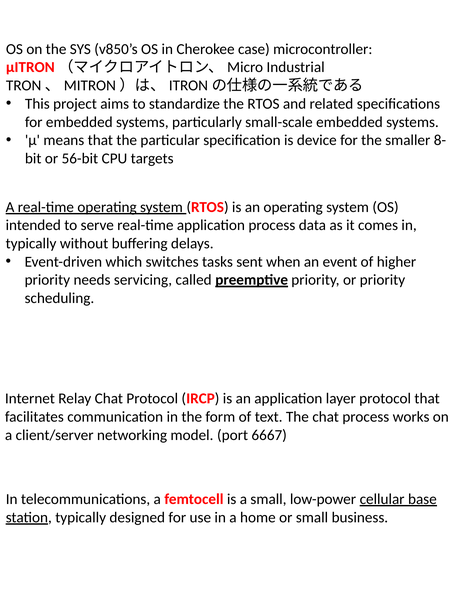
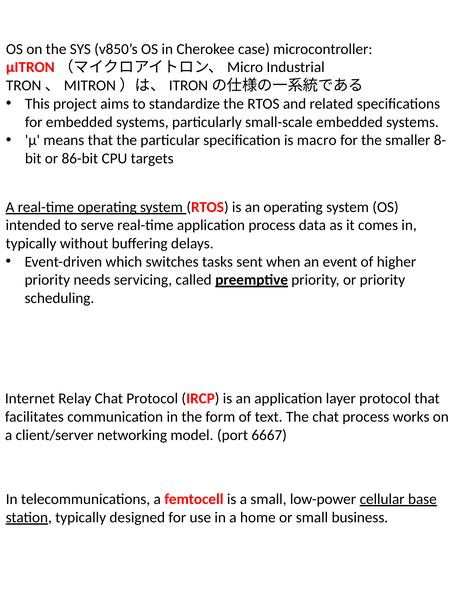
device: device -> macro (317, 140)
56-bit: 56-bit -> 86-bit (80, 158)
